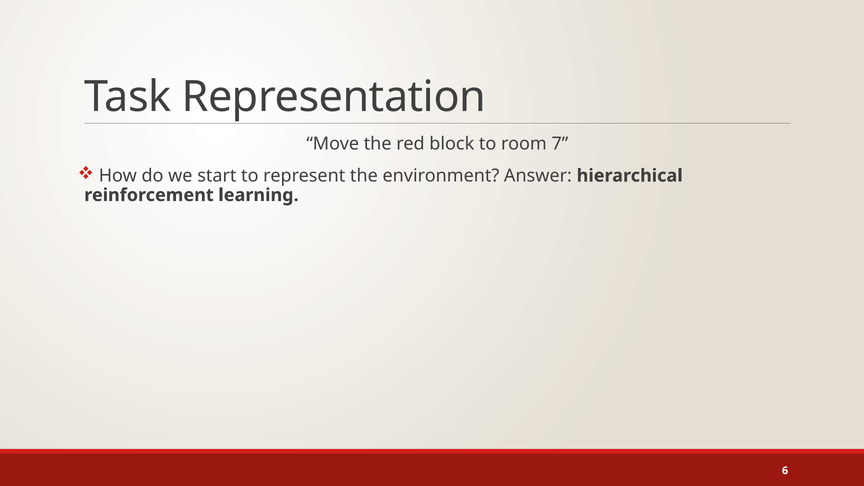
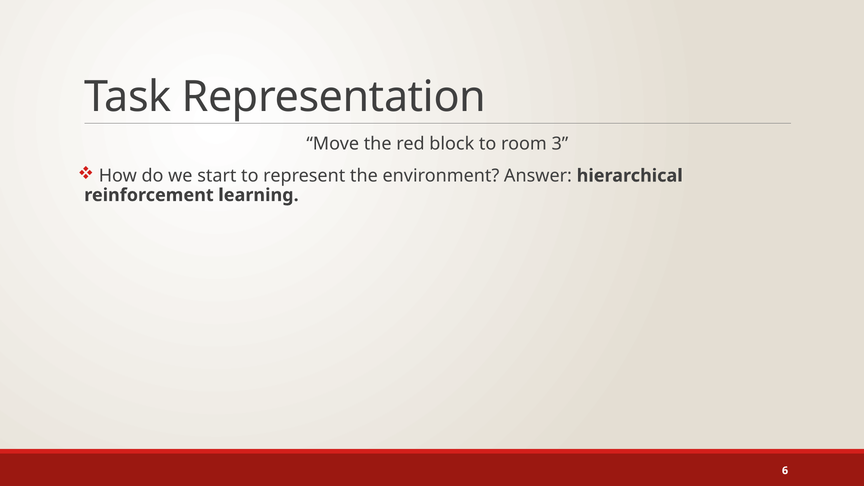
7: 7 -> 3 (560, 144)
